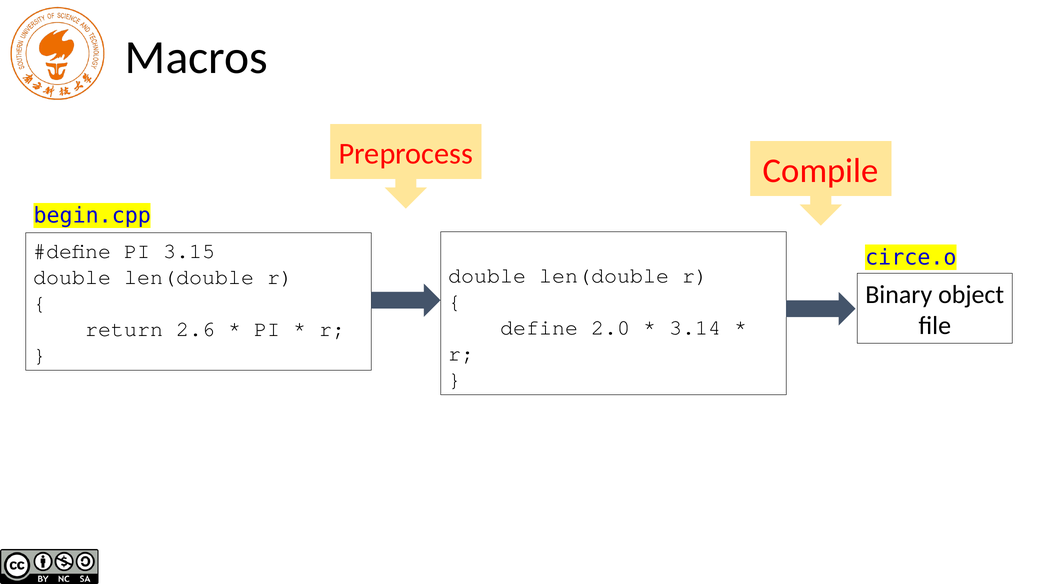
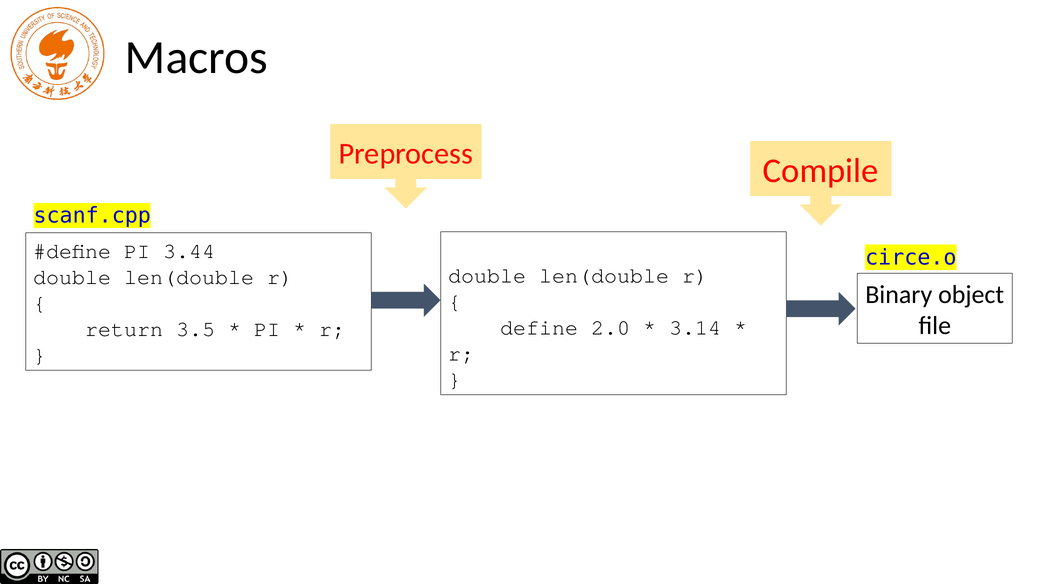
begin.cpp: begin.cpp -> scanf.cpp (92, 216)
3.15: 3.15 -> 3.44 (189, 251)
2.6: 2.6 -> 3.5 (196, 329)
